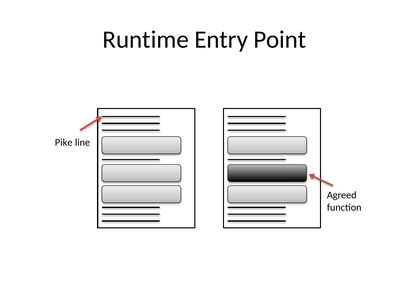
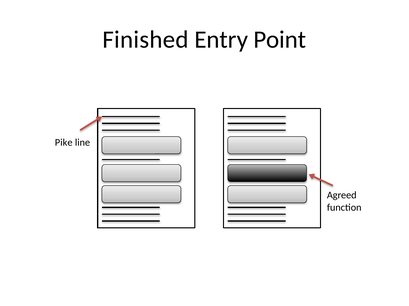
Runtime: Runtime -> Finished (146, 40)
